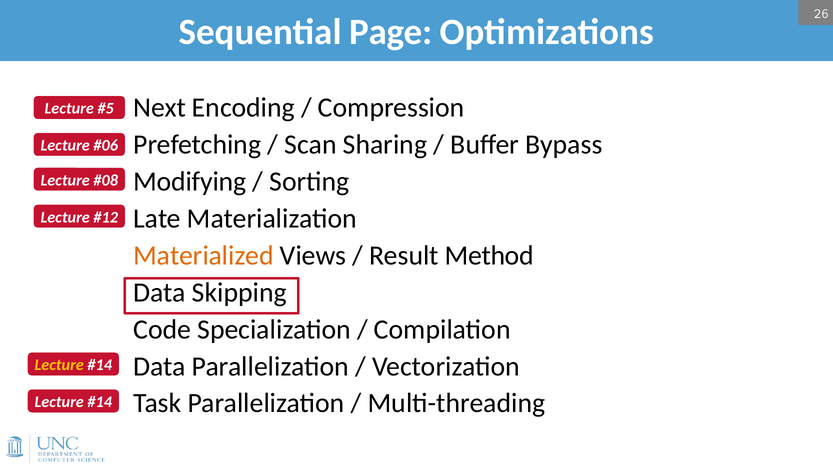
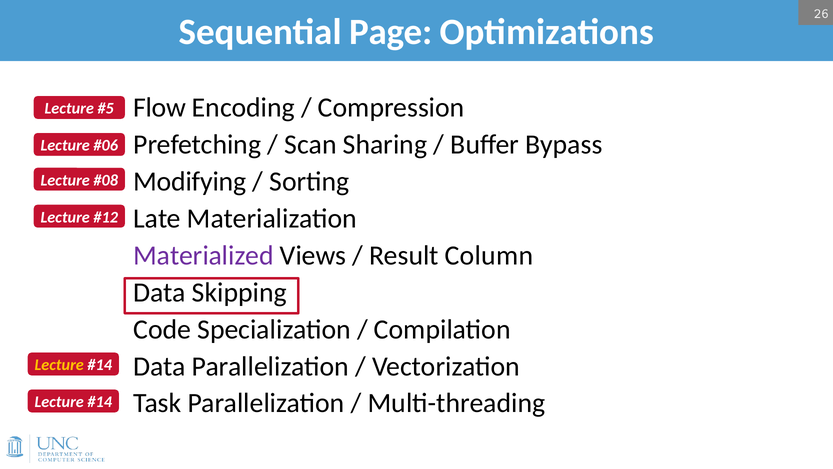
Next: Next -> Flow (160, 108)
Materialized colour: orange -> purple (203, 255)
Method: Method -> Column (489, 255)
